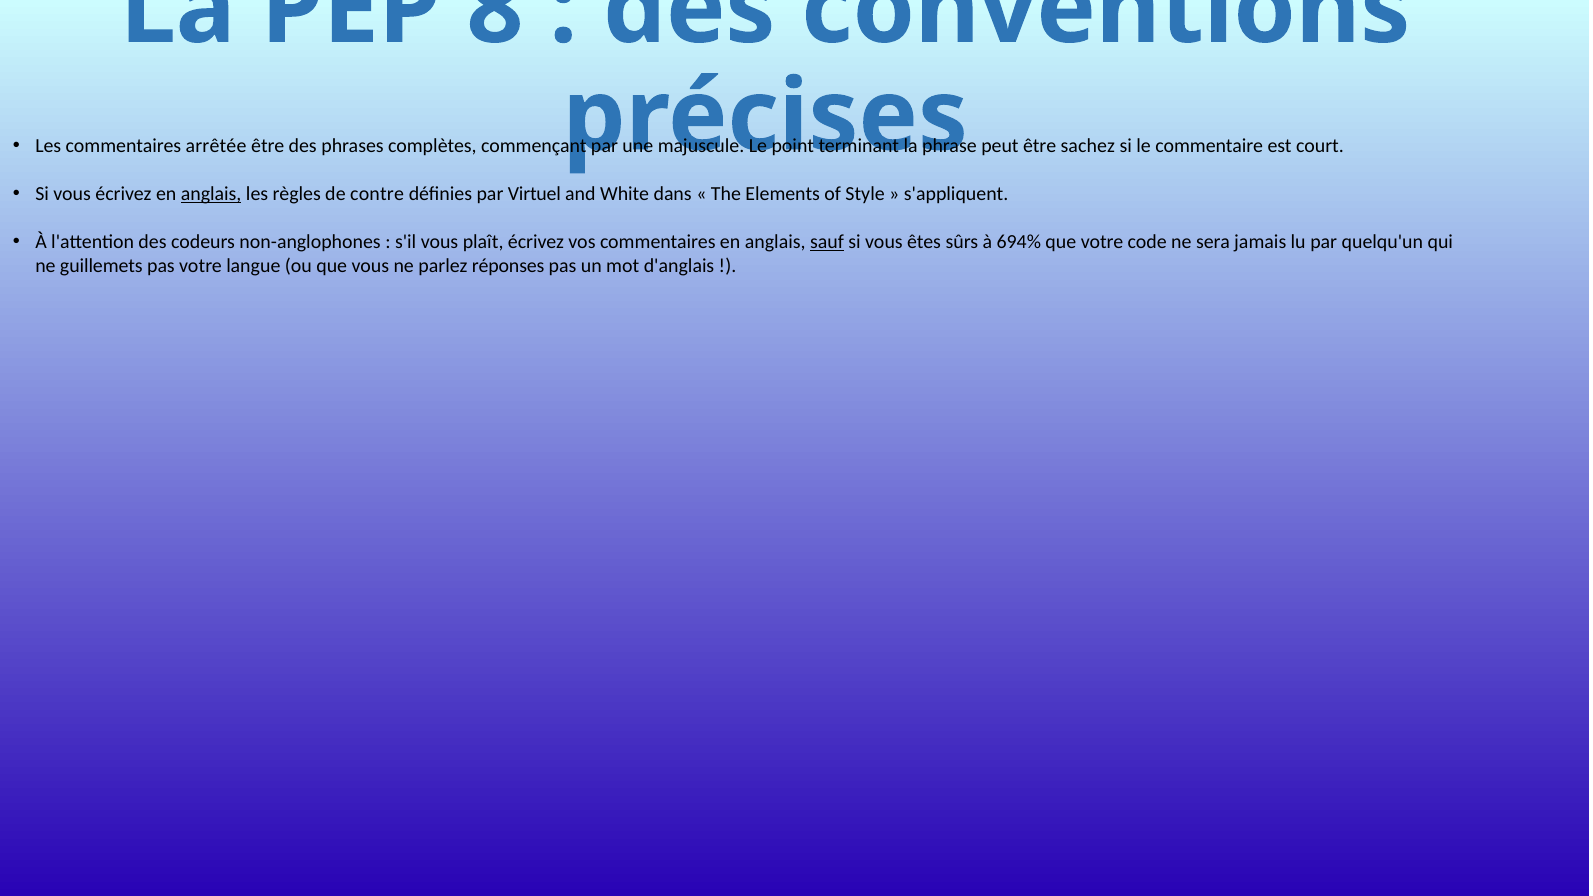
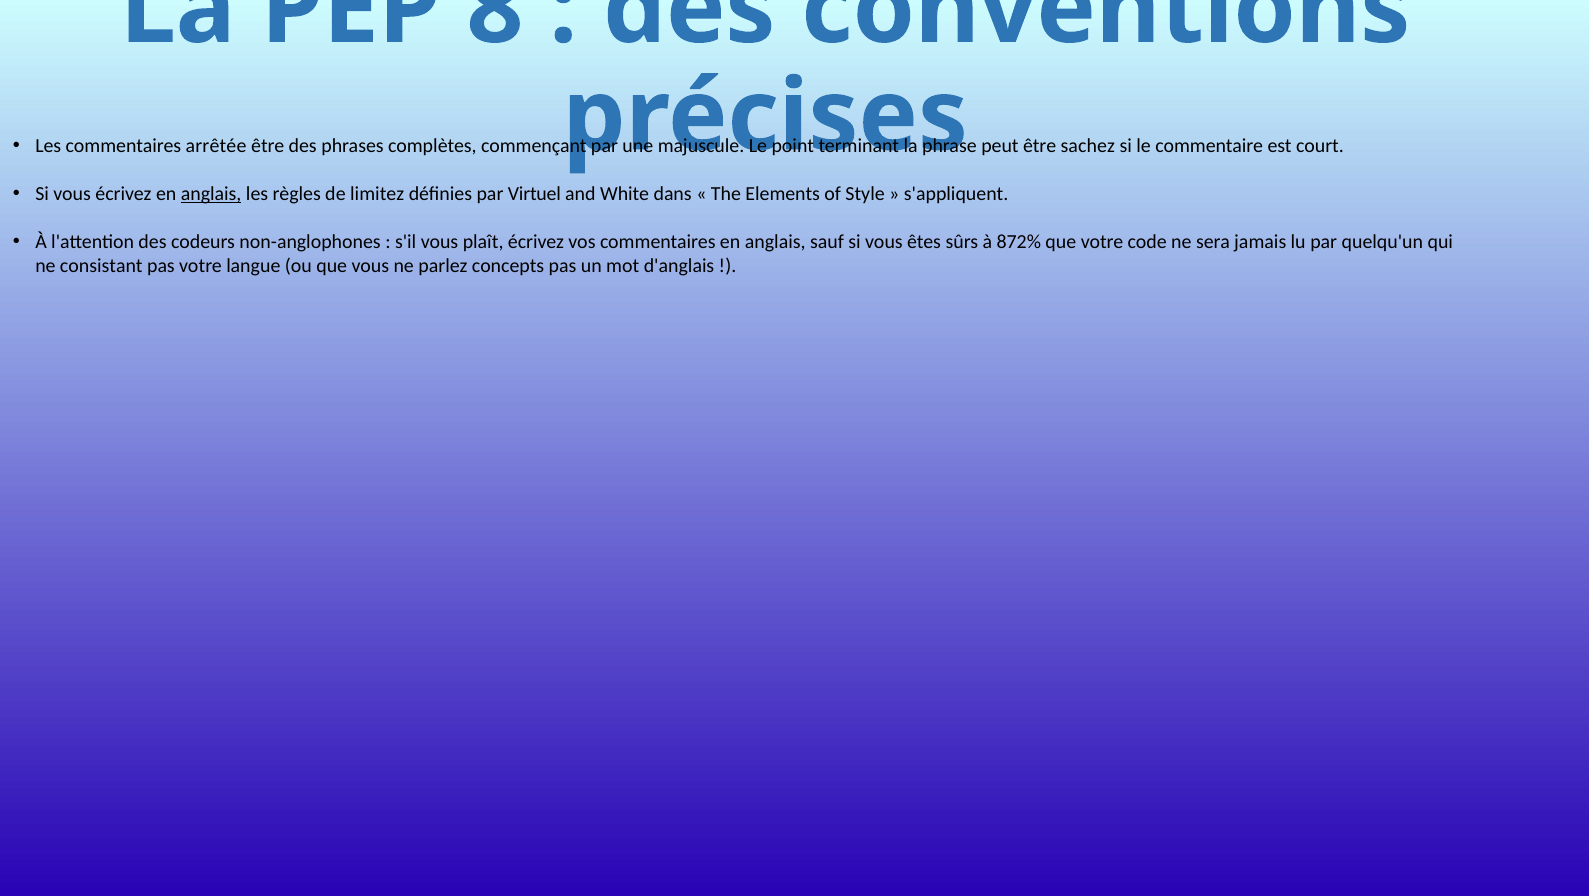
contre: contre -> limitez (377, 194)
sauf underline: present -> none (827, 242)
694%: 694% -> 872% (1019, 242)
guillemets: guillemets -> consistant (101, 266)
réponses: réponses -> concepts (508, 266)
